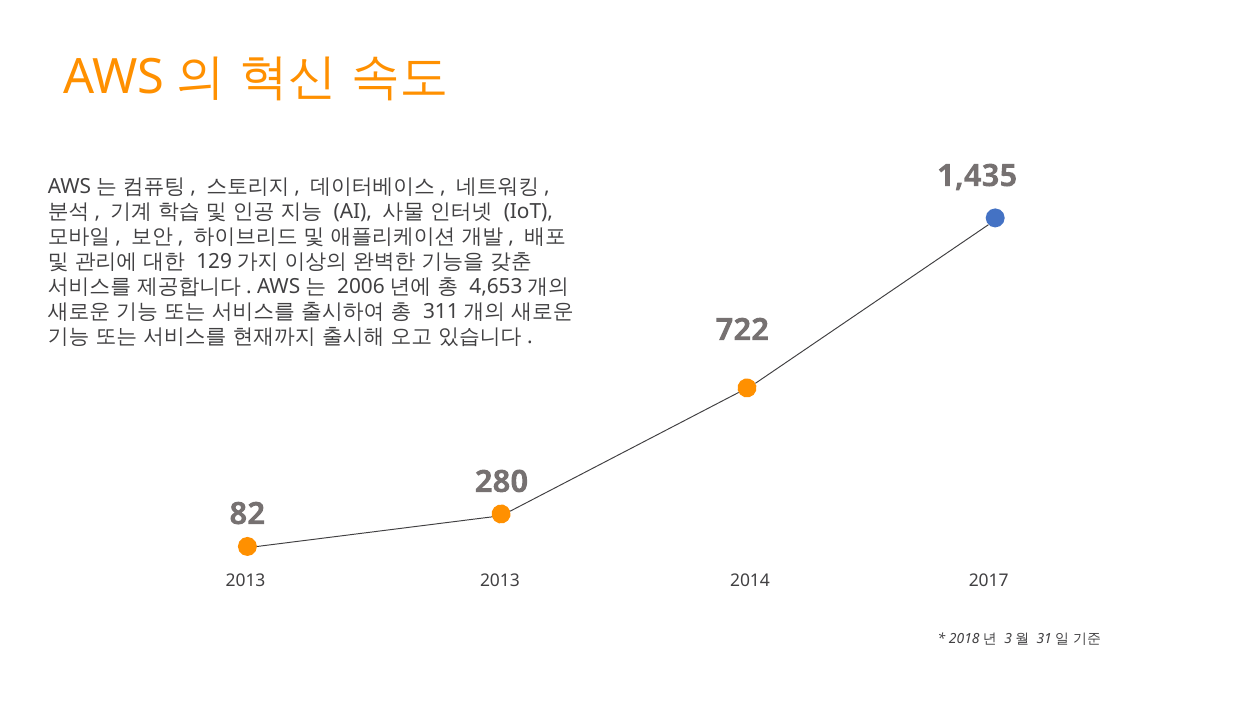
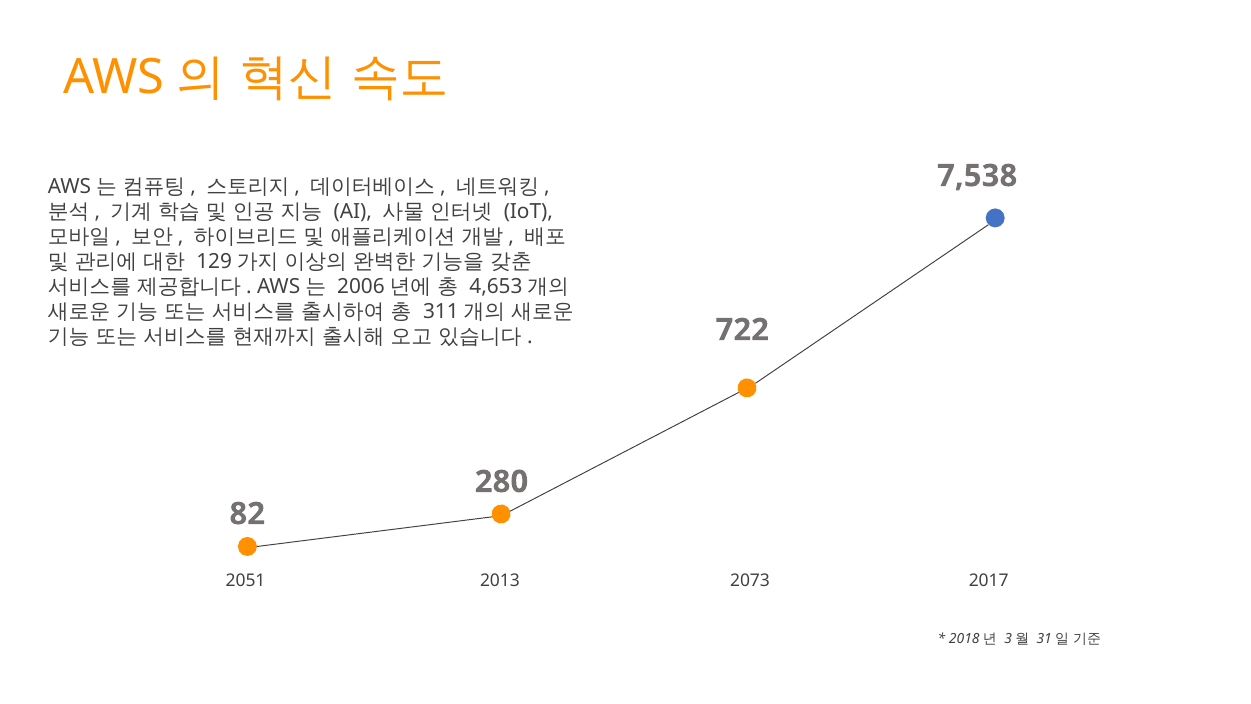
1,435: 1,435 -> 7,538 (977, 176)
2013: 2013 -> 2051 (246, 580)
2014: 2014 -> 2073 (750, 580)
